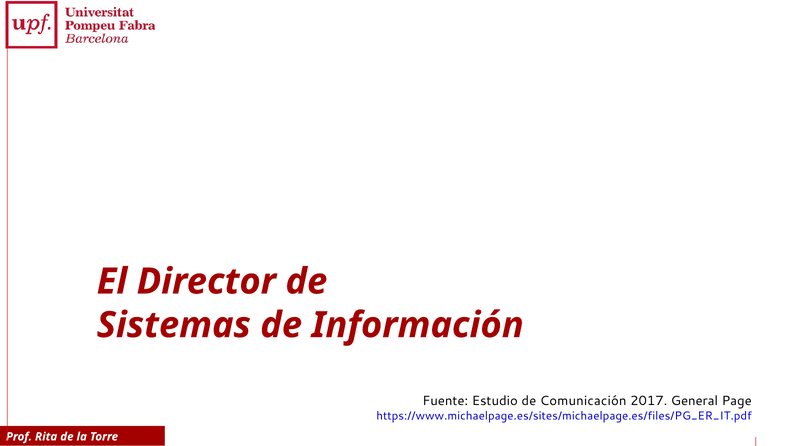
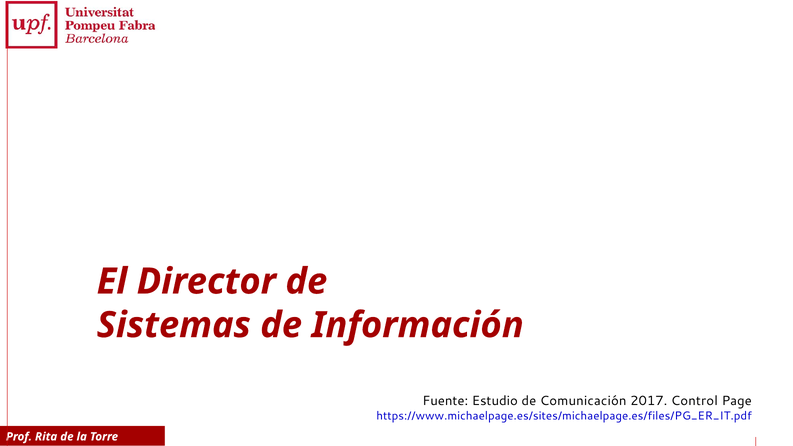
General: General -> Control (694, 401)
